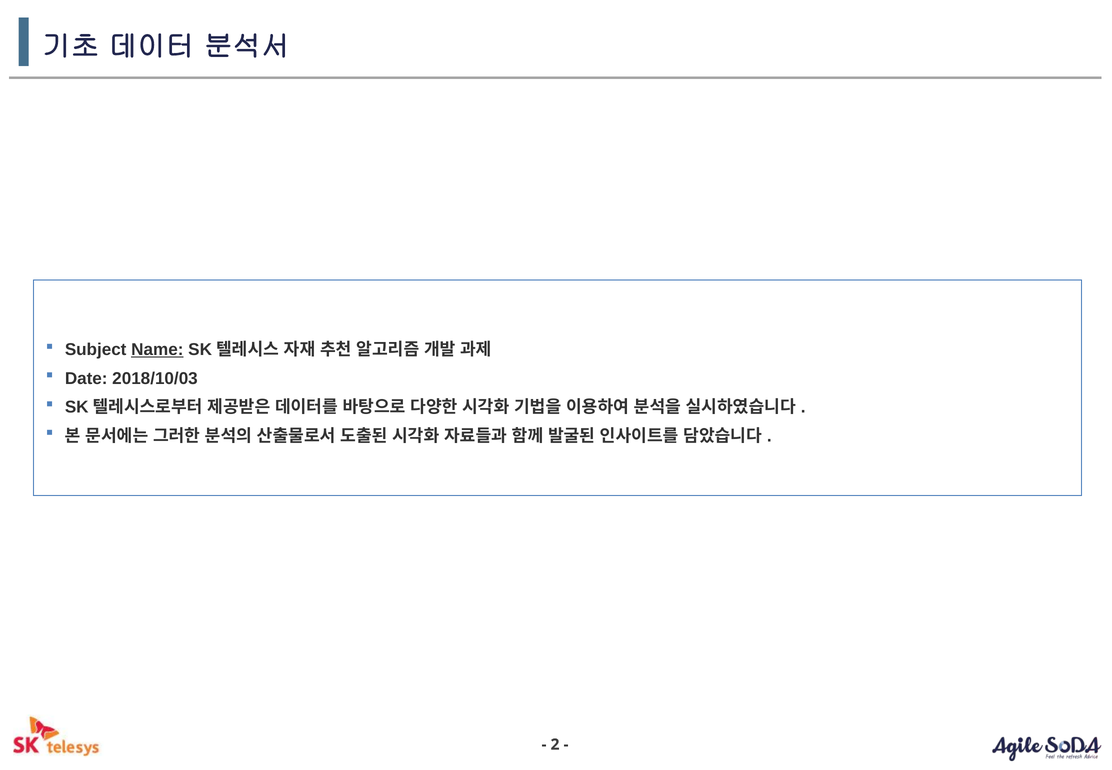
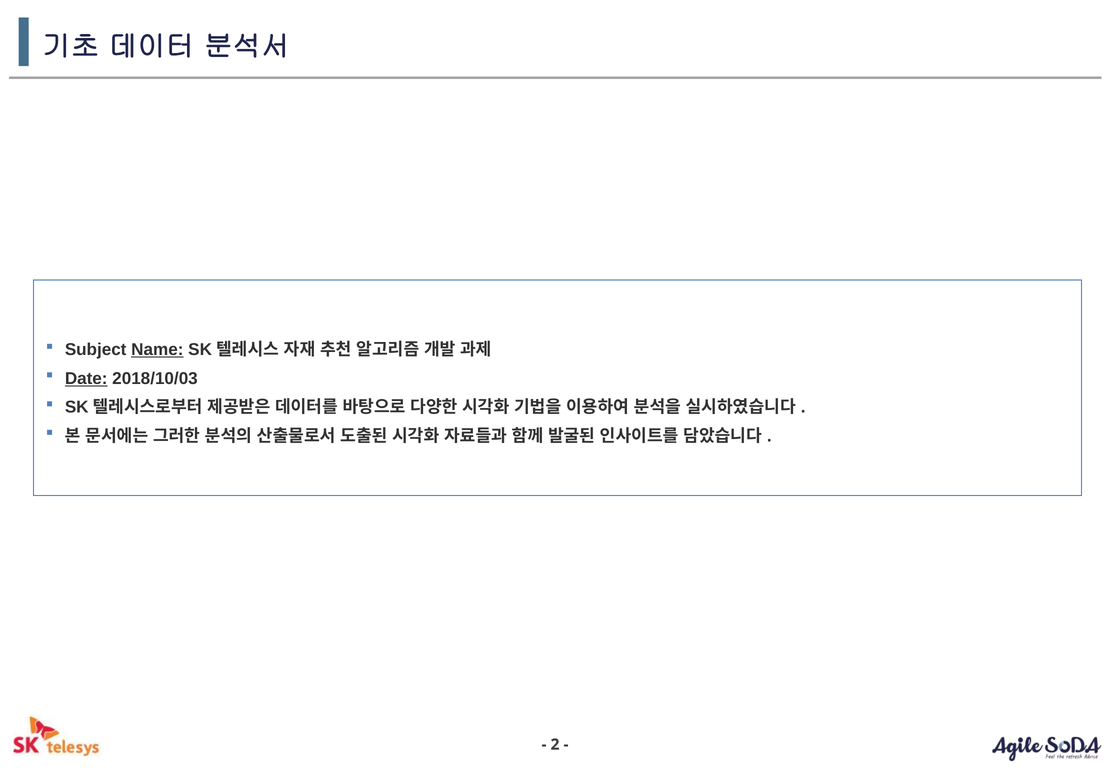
Date underline: none -> present (86, 379)
